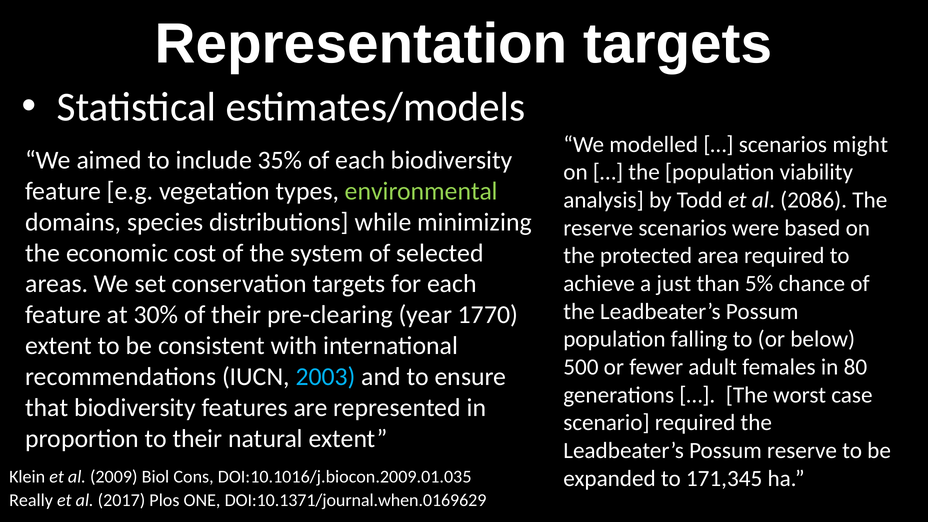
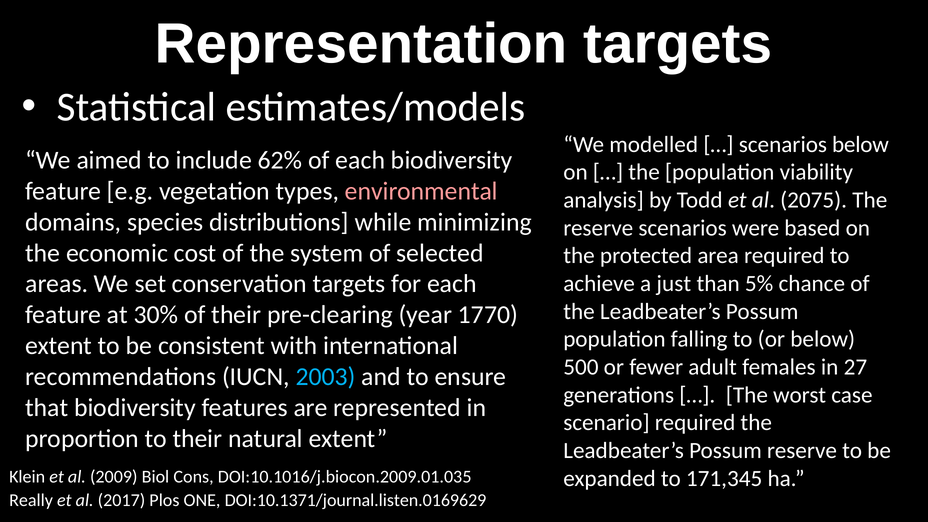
scenarios might: might -> below (860, 144)
35%: 35% -> 62% (280, 160)
environmental colour: light green -> pink (421, 191)
2086: 2086 -> 2075 (814, 200)
80: 80 -> 27 (855, 367)
DOI:10.1371/journal.when.0169629: DOI:10.1371/journal.when.0169629 -> DOI:10.1371/journal.listen.0169629 (355, 500)
